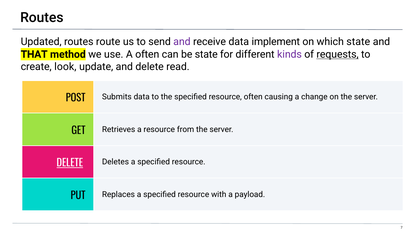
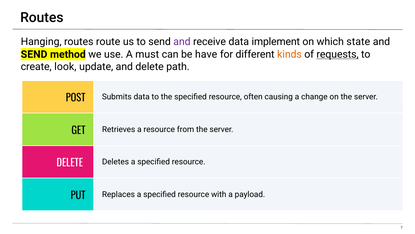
Updated: Updated -> Hanging (41, 42)
THAT: THAT -> SEND (34, 54)
A often: often -> must (147, 54)
be state: state -> have (206, 54)
kinds colour: purple -> orange (289, 54)
read: read -> path (178, 67)
DELETE underline: present -> none (70, 163)
